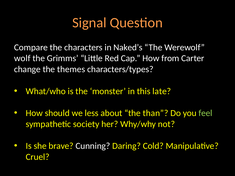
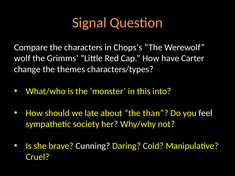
Naked’s: Naked’s -> Chops’s (128, 47)
from: from -> have (170, 58)
late: late -> into (162, 91)
less: less -> late (92, 113)
feel colour: light green -> white (205, 113)
